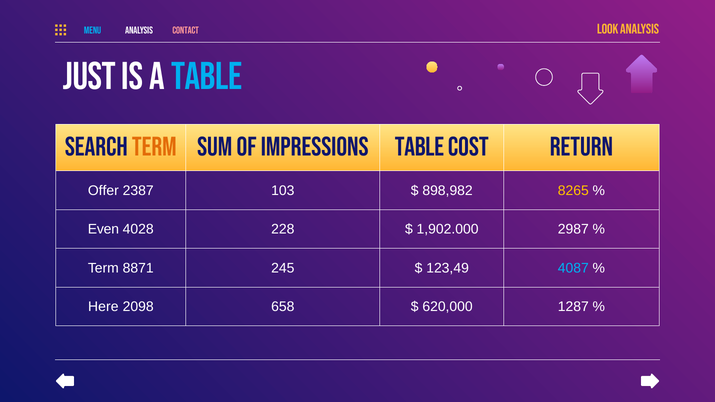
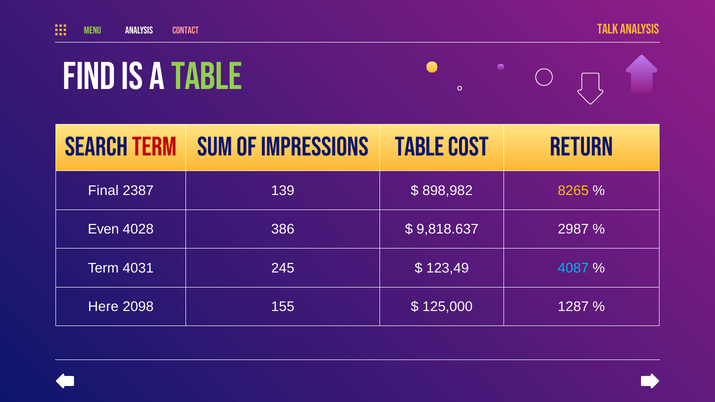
Look: Look -> Talk (608, 29)
MENU colour: light blue -> light green (93, 31)
JUST: JUST -> FIND (89, 76)
TABLE colour: light blue -> light green (207, 76)
TERM colour: orange -> red (154, 147)
Offer: Offer -> Final (103, 191)
103: 103 -> 139 (283, 191)
228: 228 -> 386 (283, 229)
1,902.000: 1,902.000 -> 9,818.637 (448, 229)
8871: 8871 -> 4031 (138, 268)
658: 658 -> 155 (283, 307)
620,000: 620,000 -> 125,000 (448, 307)
